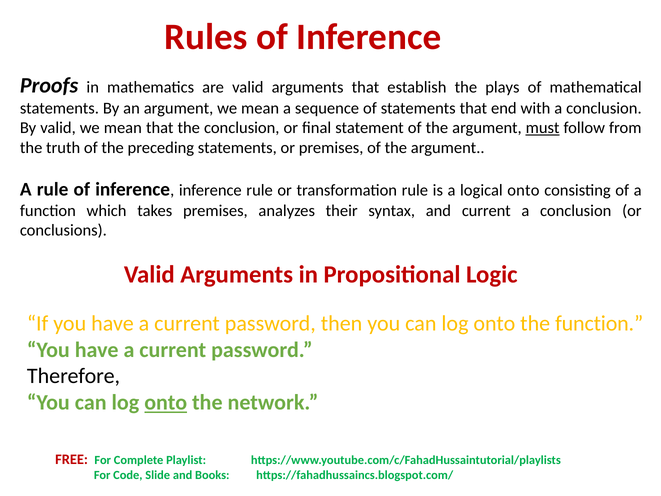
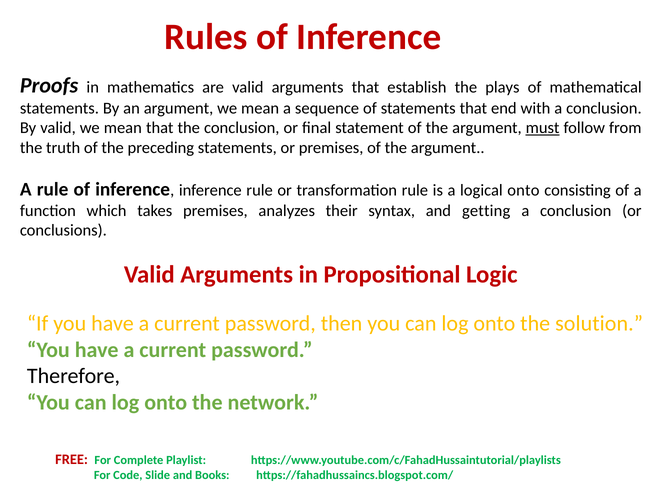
and current: current -> getting (486, 211)
the function: function -> solution (599, 323)
onto underline: present -> none (166, 402)
